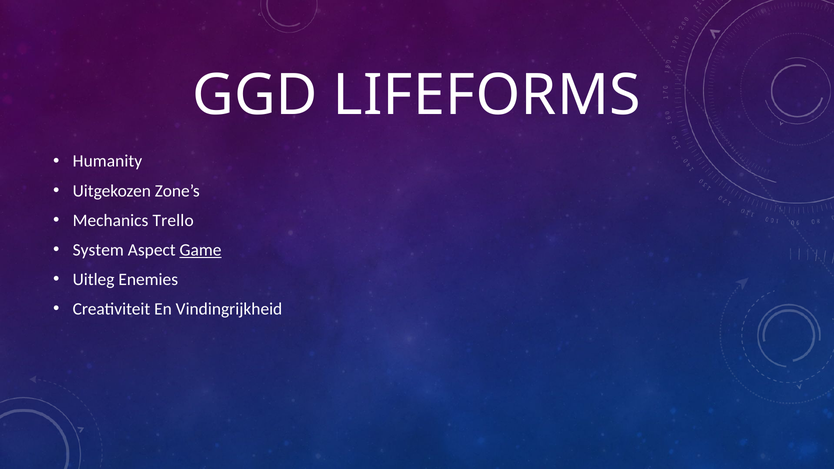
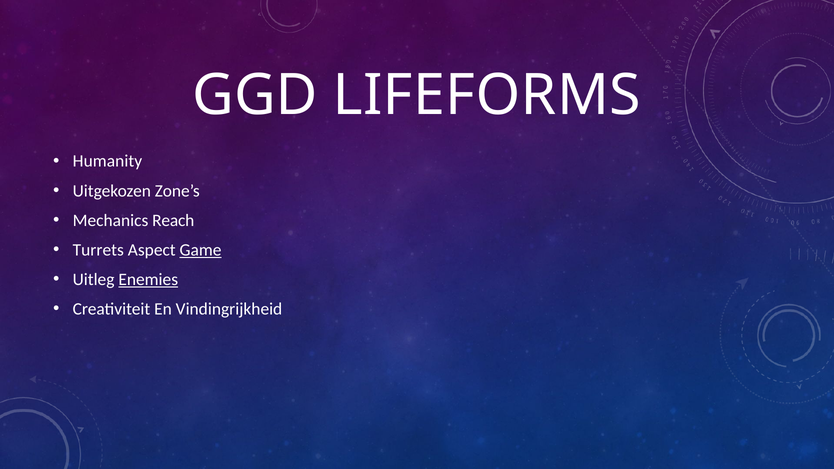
Trello: Trello -> Reach (173, 220)
System: System -> Turrets (98, 250)
Enemies underline: none -> present (148, 280)
